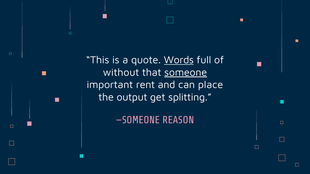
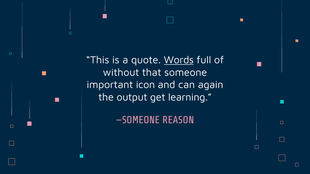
someone underline: present -> none (186, 73)
rent: rent -> icon (145, 85)
place: place -> again (211, 85)
splitting: splitting -> learning (190, 97)
